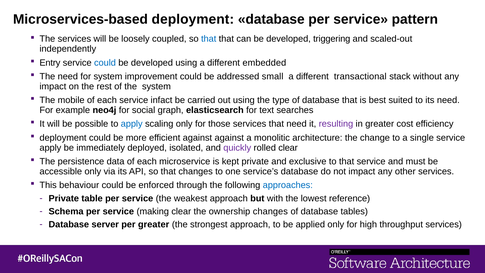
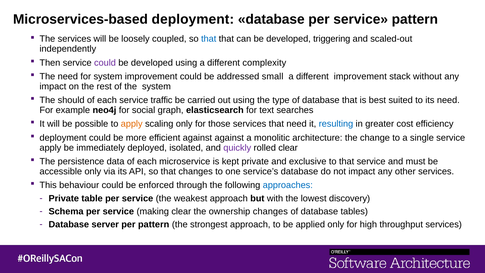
Entry: Entry -> Then (50, 63)
could colour: blue -> purple (105, 63)
embedded: embedded -> complexity (264, 63)
different transactional: transactional -> improvement (360, 77)
mobile: mobile -> should (71, 100)
infact: infact -> traffic (162, 100)
apply colour: blue -> orange (132, 124)
resulting colour: purple -> blue (336, 124)
reference: reference -> discovery (350, 198)
per greater: greater -> pattern (154, 224)
